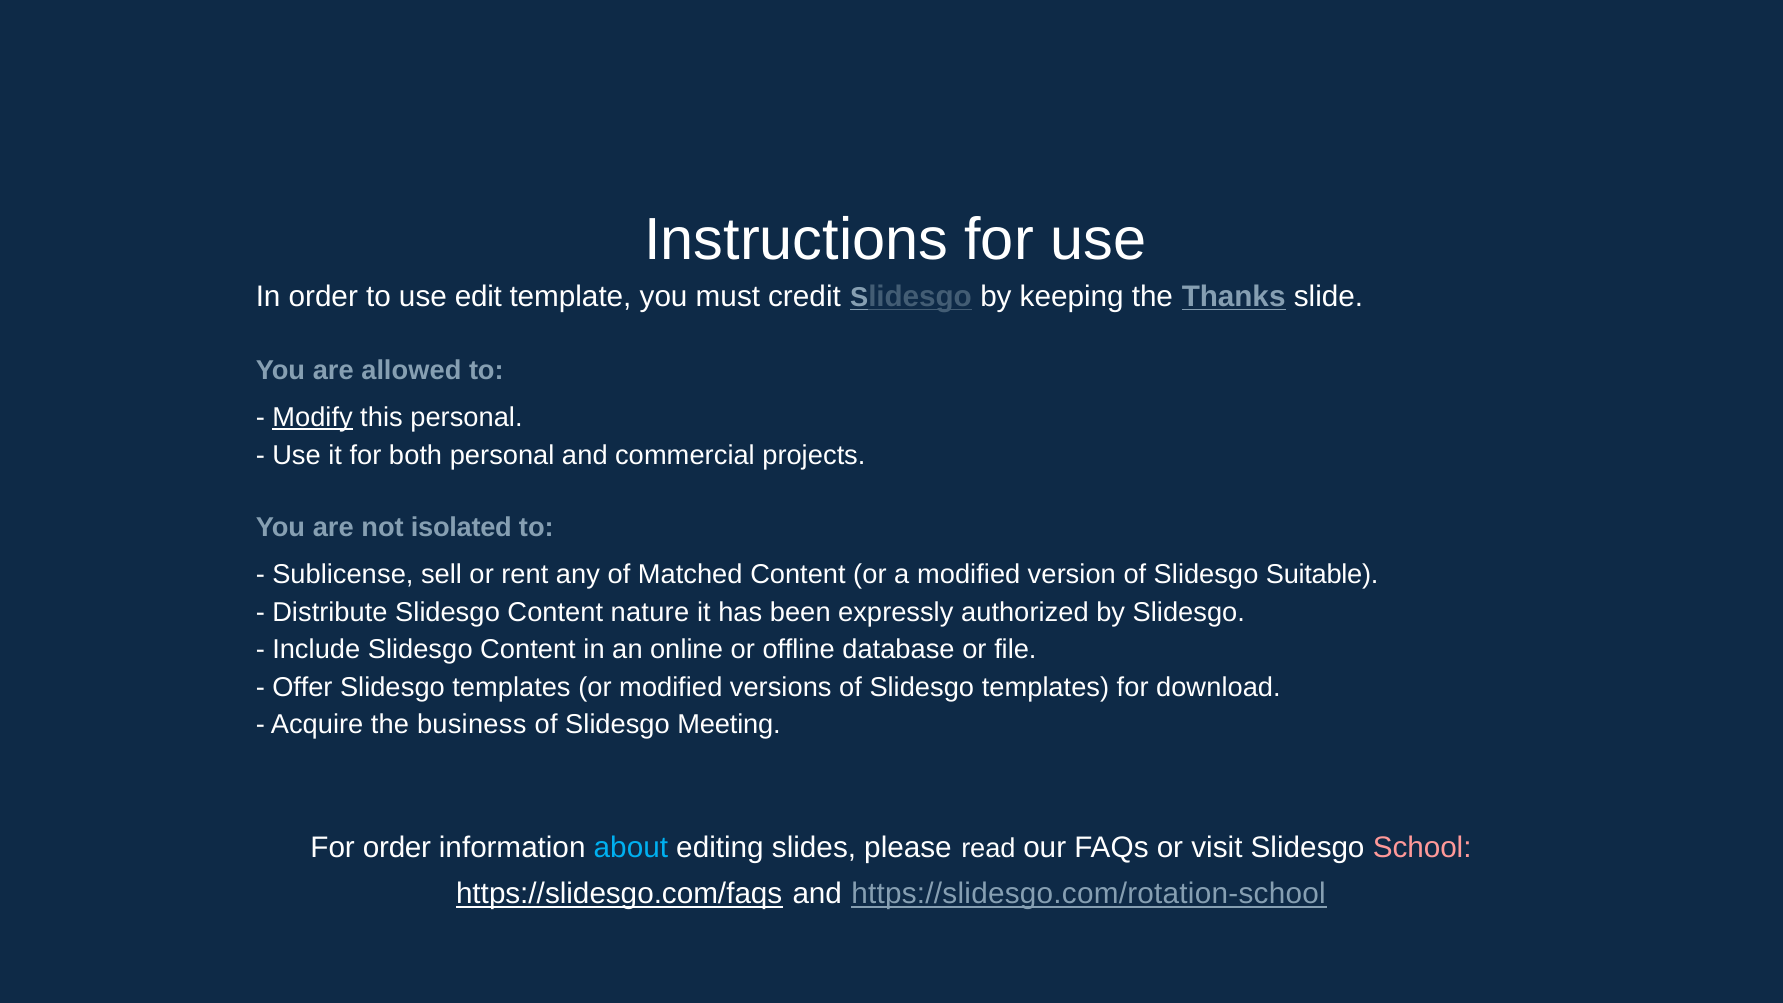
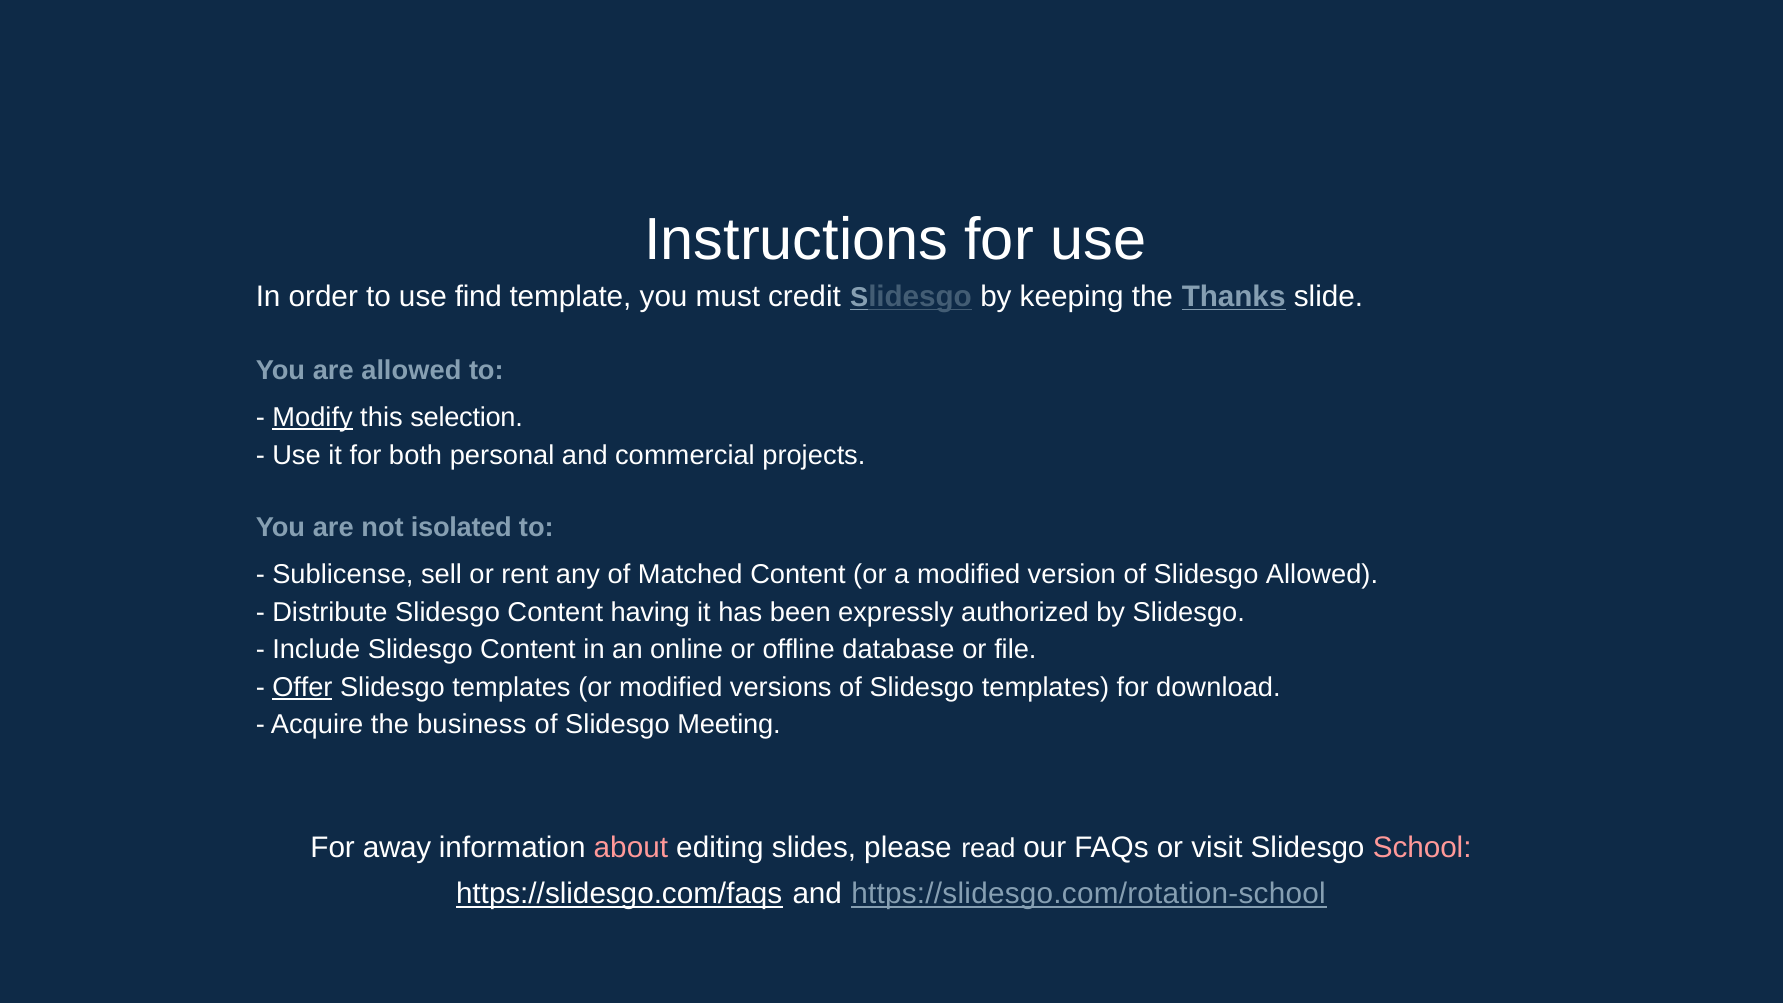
edit: edit -> find (478, 297)
this personal: personal -> selection (467, 418)
Slidesgo Suitable: Suitable -> Allowed (1322, 575)
nature: nature -> having (650, 612)
Offer underline: none -> present (302, 687)
For order: order -> away (397, 847)
about colour: light blue -> pink (631, 847)
